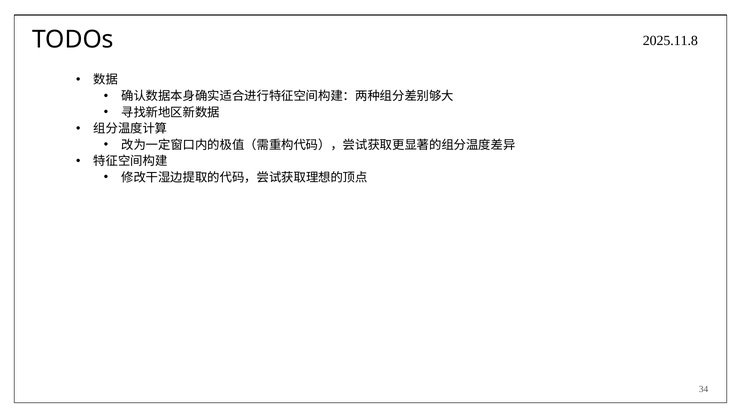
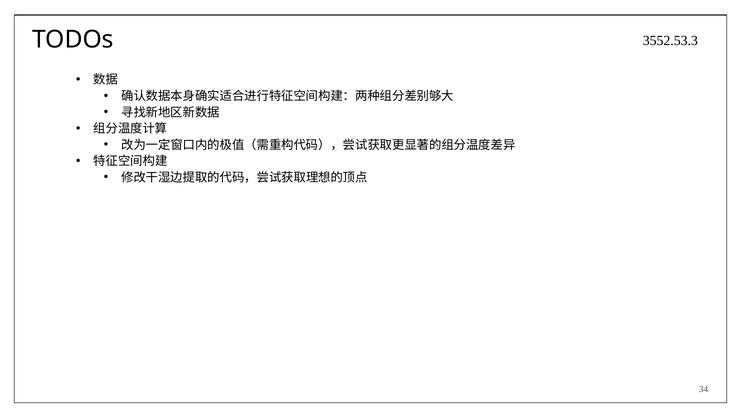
2025.11.8: 2025.11.8 -> 3552.53.3 (670, 41)
